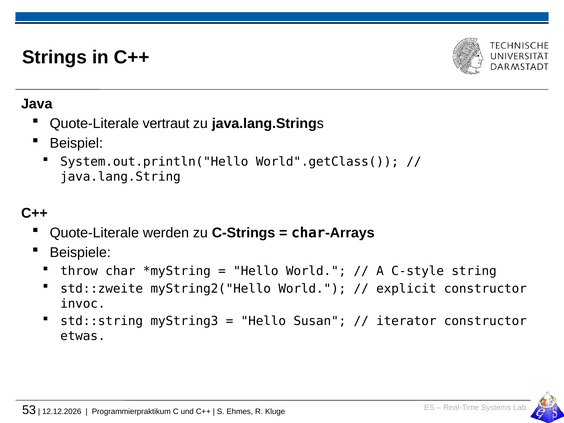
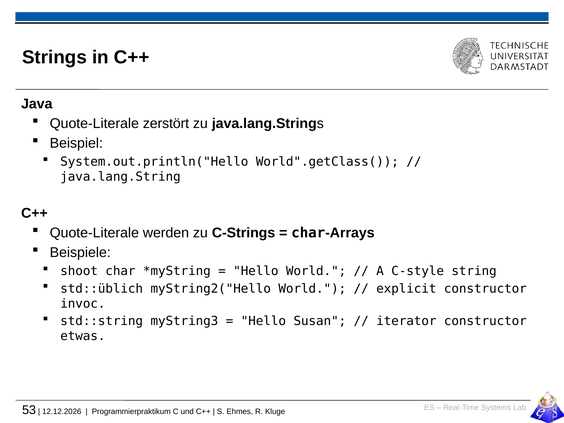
vertraut: vertraut -> zerstört (166, 124)
throw: throw -> shoot (79, 271)
std::zweite: std::zweite -> std::üblich (102, 289)
